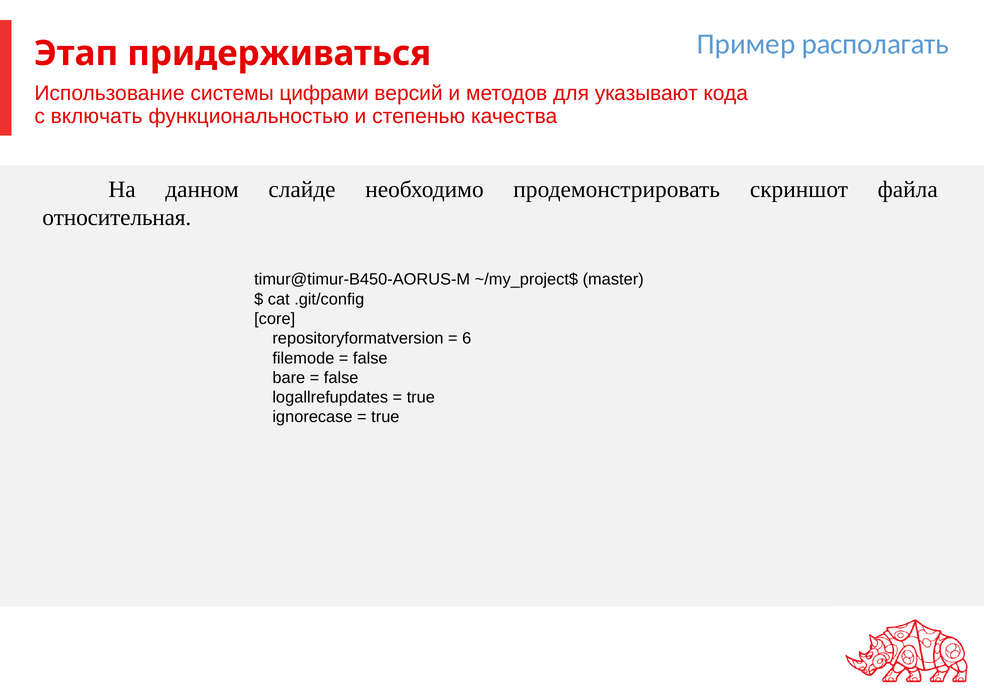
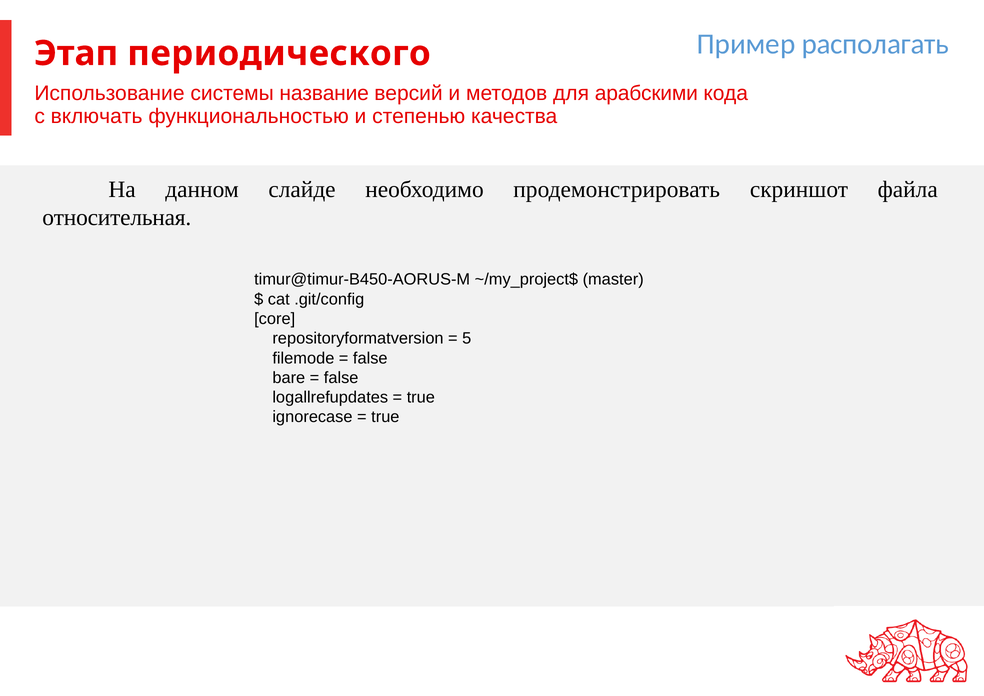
придерживаться: придерживаться -> периодического (279, 53)
цифрами: цифрами -> название (324, 93)
указывают: указывают -> арабскими (646, 93)
6: 6 -> 5 (467, 338)
